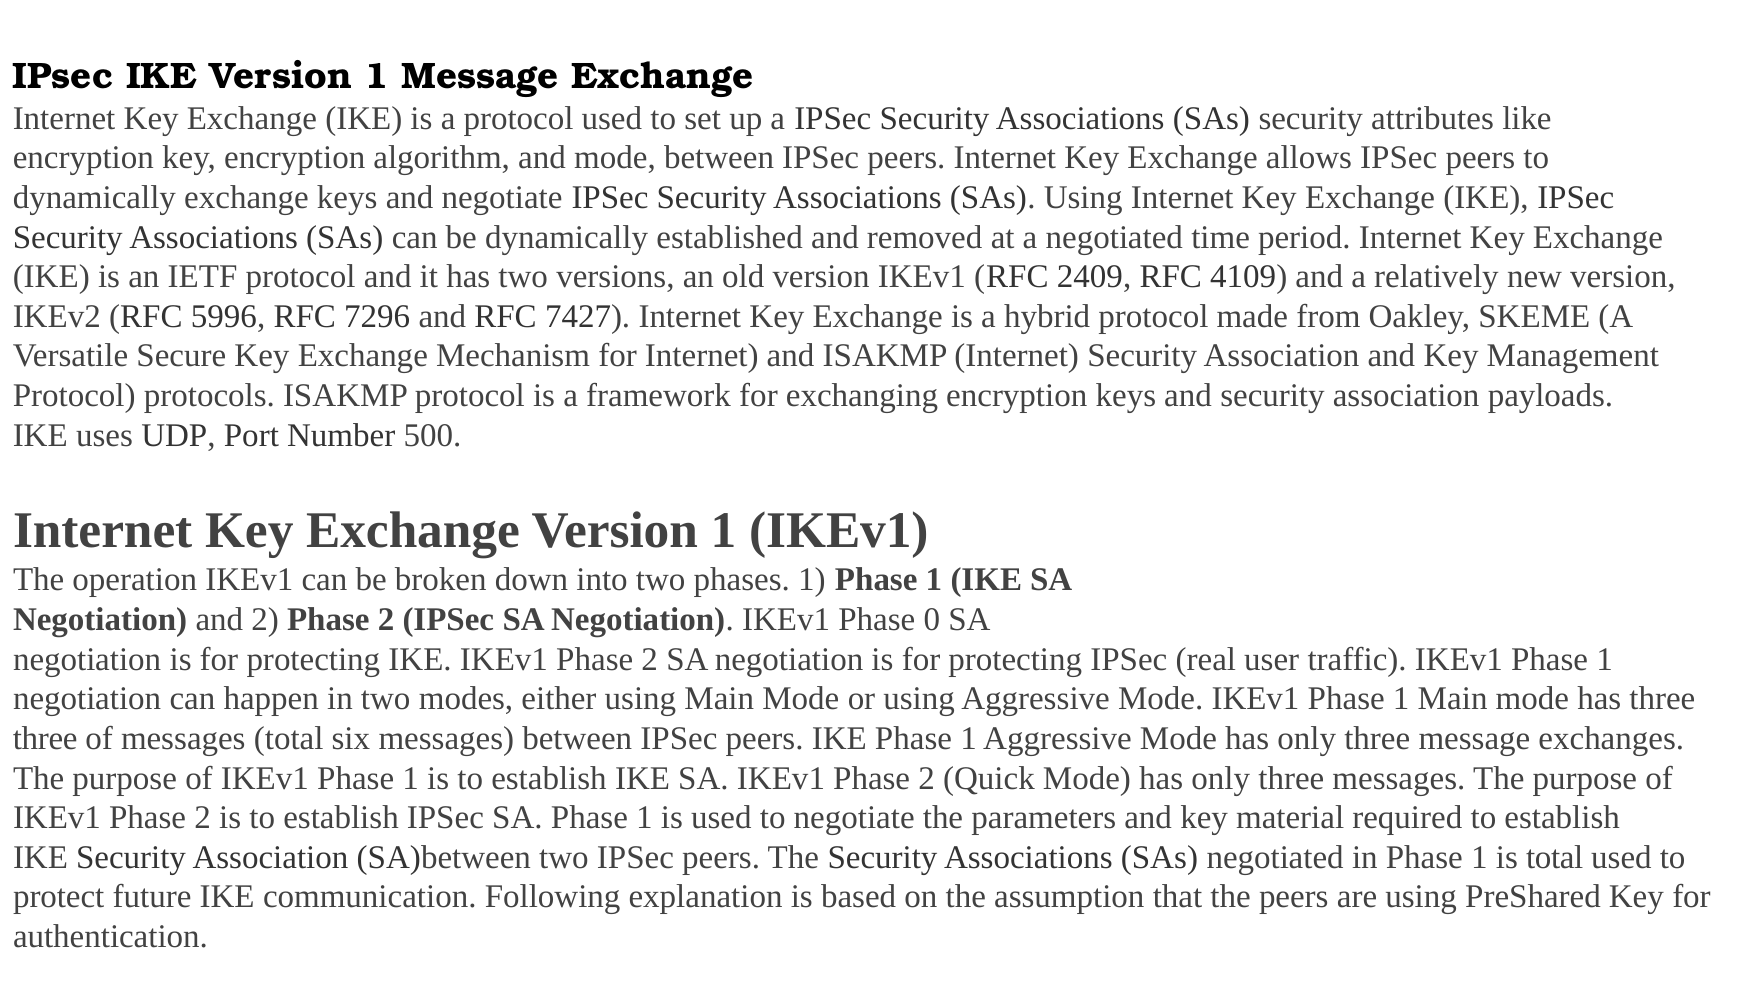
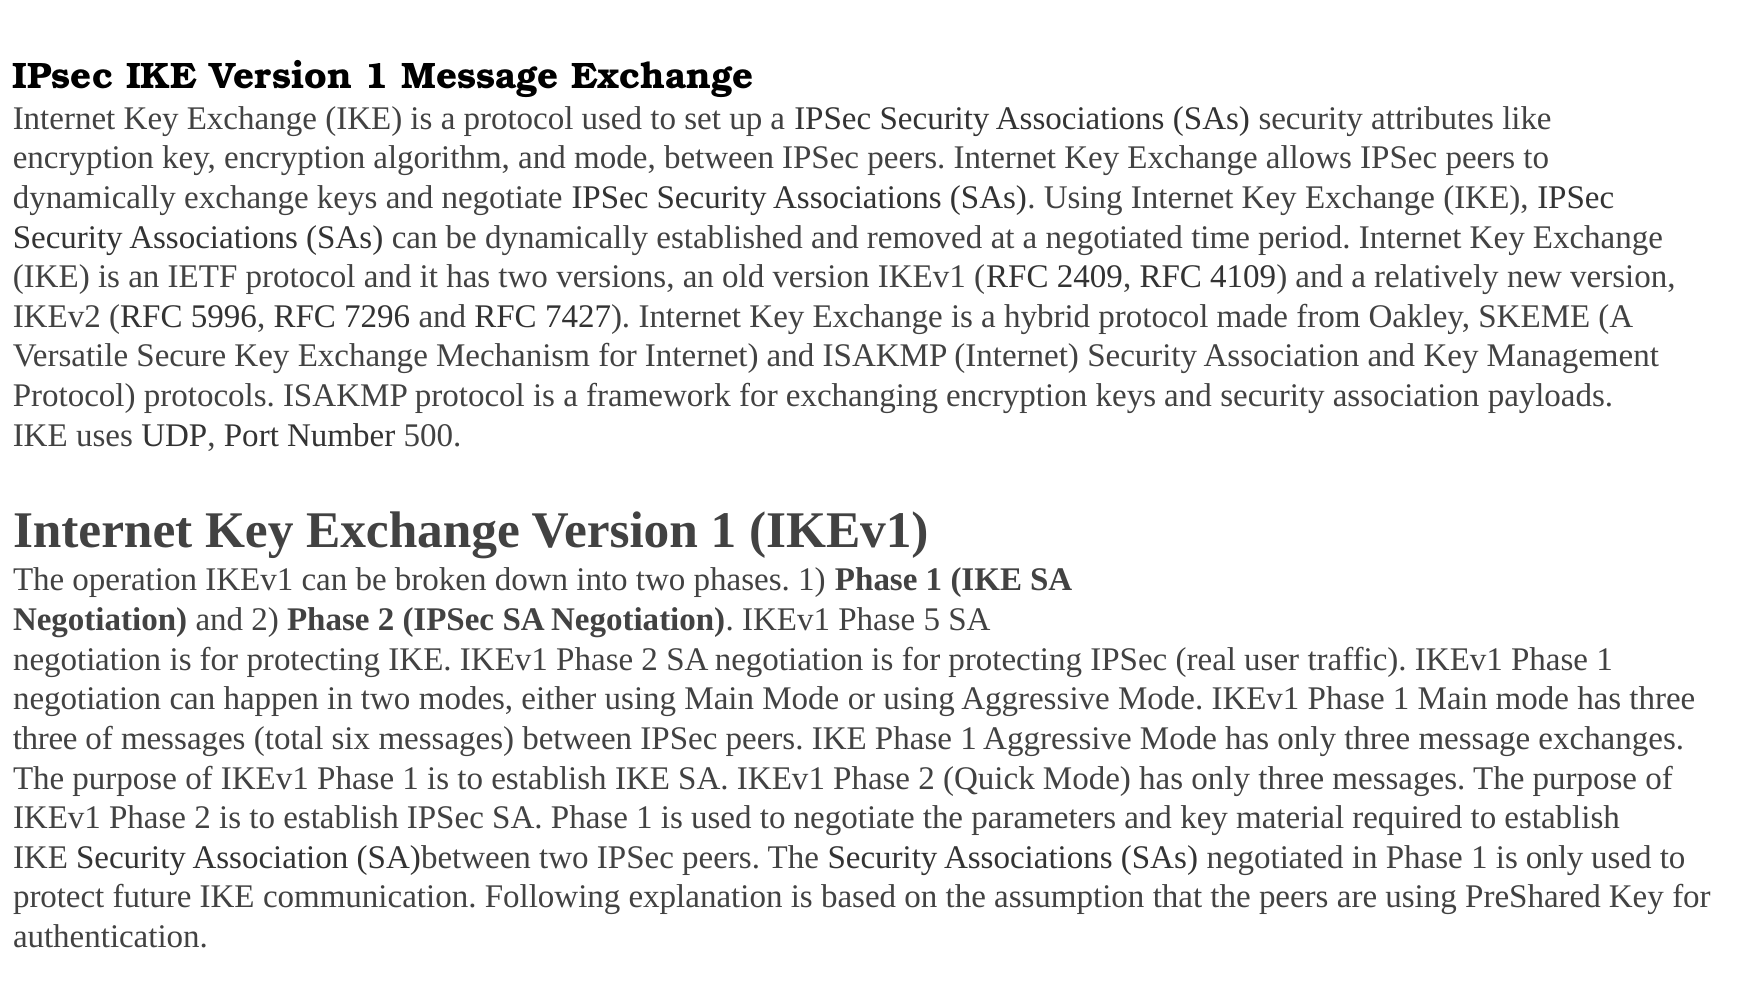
0: 0 -> 5 (932, 620)
is total: total -> only (1555, 858)
